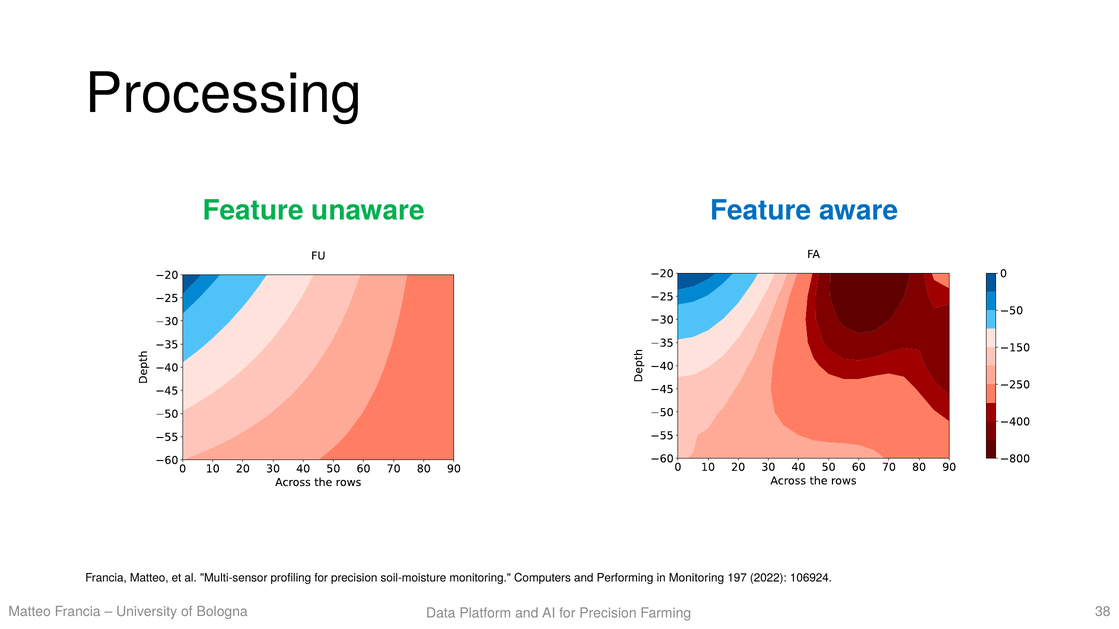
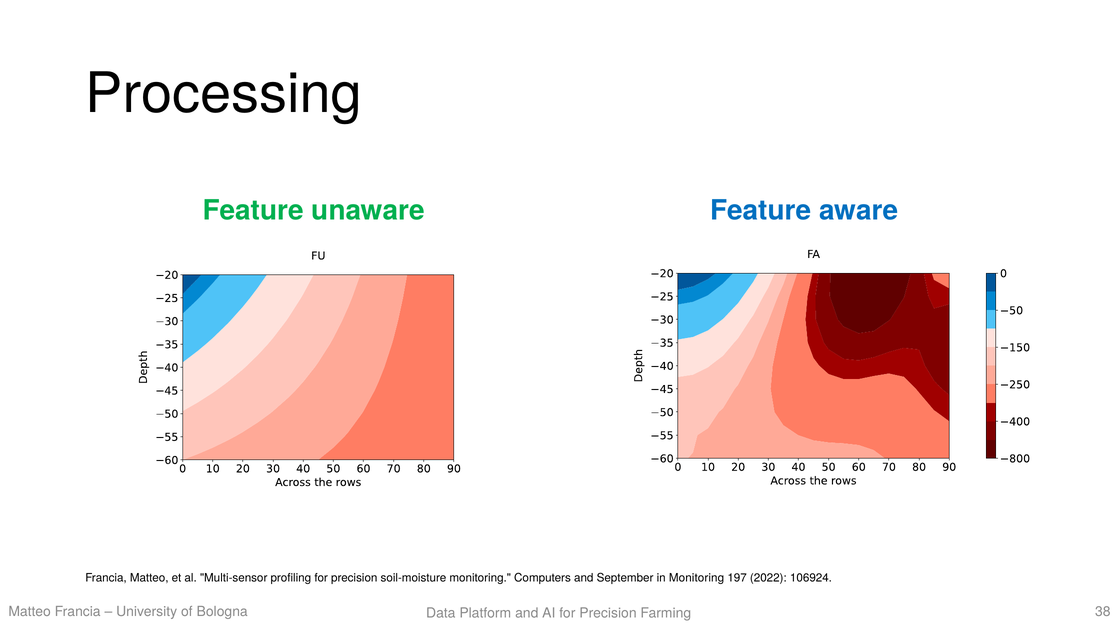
Performing: Performing -> September (625, 578)
